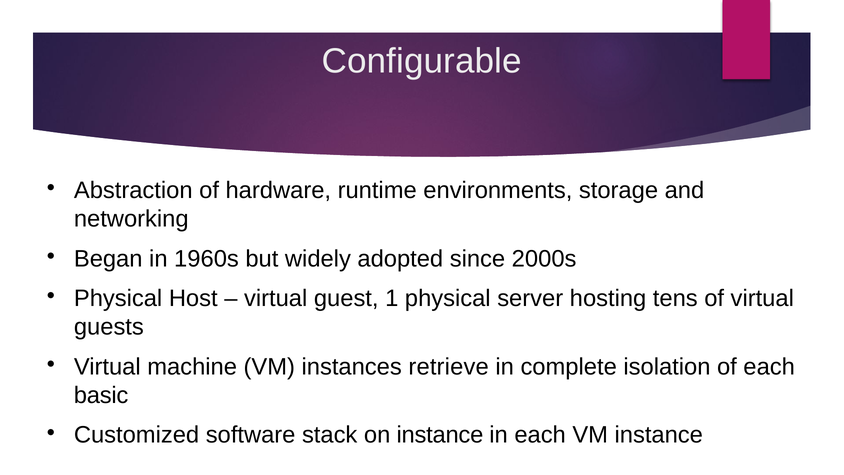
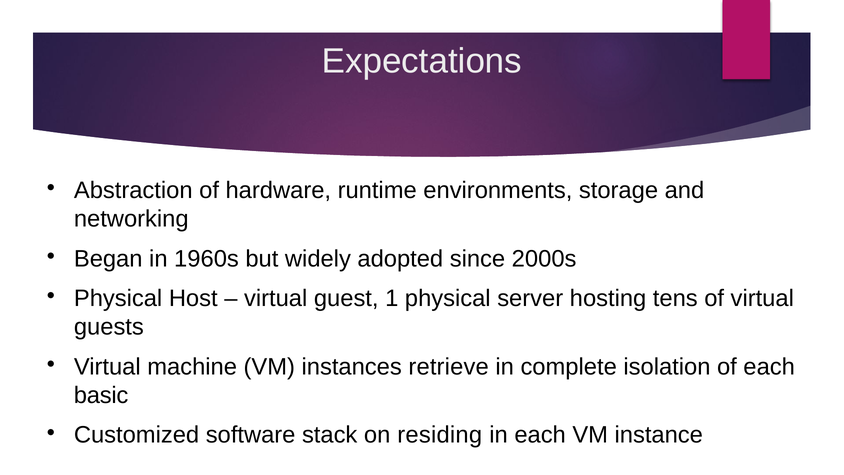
Configurable: Configurable -> Expectations (422, 61)
on instance: instance -> residing (440, 435)
